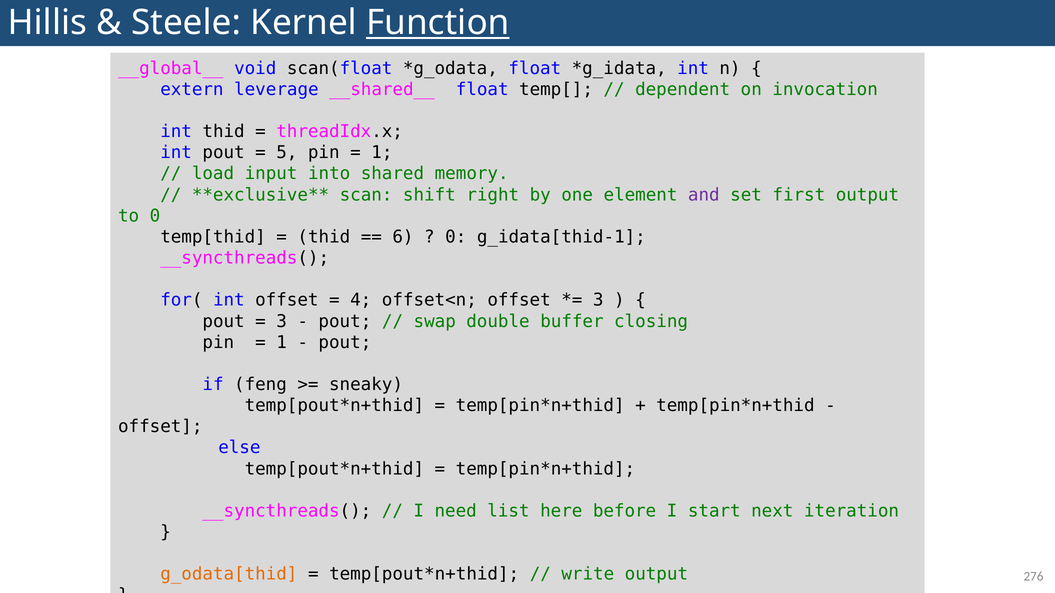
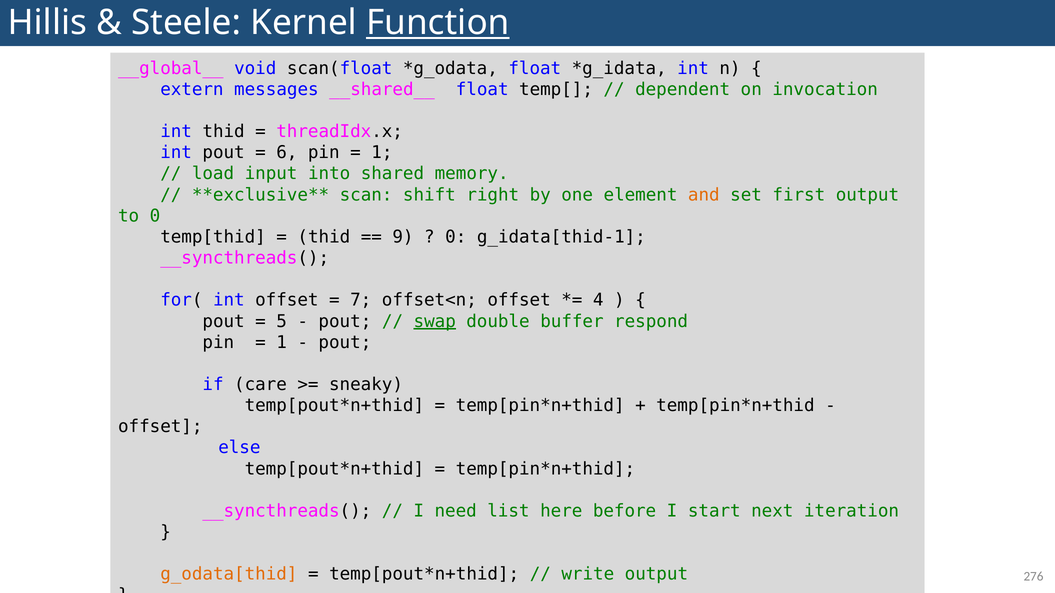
leverage: leverage -> messages (276, 89)
5: 5 -> 6 (287, 153)
and colour: purple -> orange (704, 195)
6: 6 -> 9 (403, 237)
4: 4 -> 7 (361, 300)
3: 3 -> 4 (598, 300)
3: 3 -> 5 (282, 321)
swap underline: none -> present (435, 321)
closing: closing -> respond (651, 321)
feng: feng -> care (260, 385)
